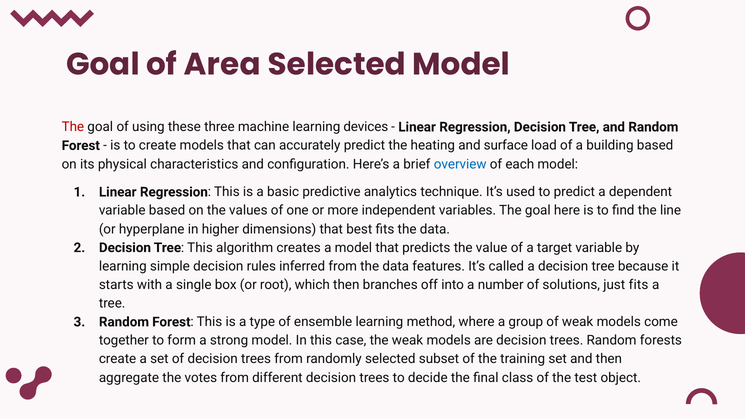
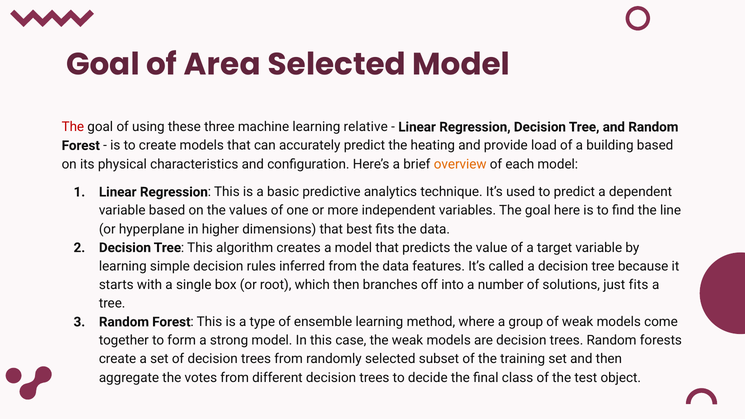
devices: devices -> relative (366, 127)
surface: surface -> provide (506, 146)
overview colour: blue -> orange (460, 164)
